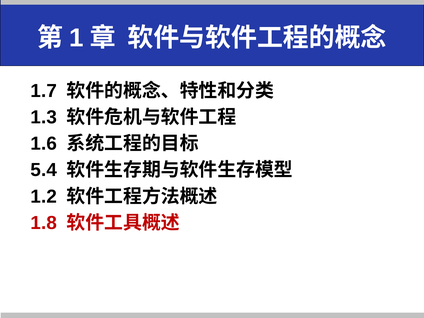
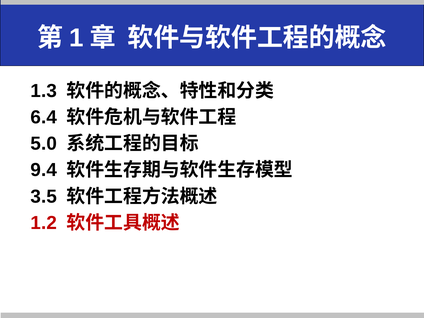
1.7: 1.7 -> 1.3 (44, 91)
1.3: 1.3 -> 6.4 (44, 117)
1.6: 1.6 -> 5.0 (44, 144)
5.4: 5.4 -> 9.4 (44, 170)
1.2: 1.2 -> 3.5 (44, 196)
1.8: 1.8 -> 1.2 (44, 223)
